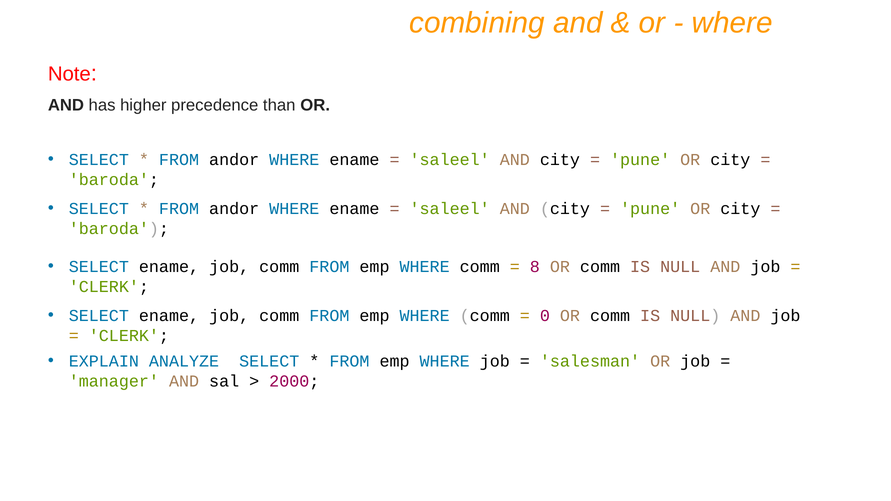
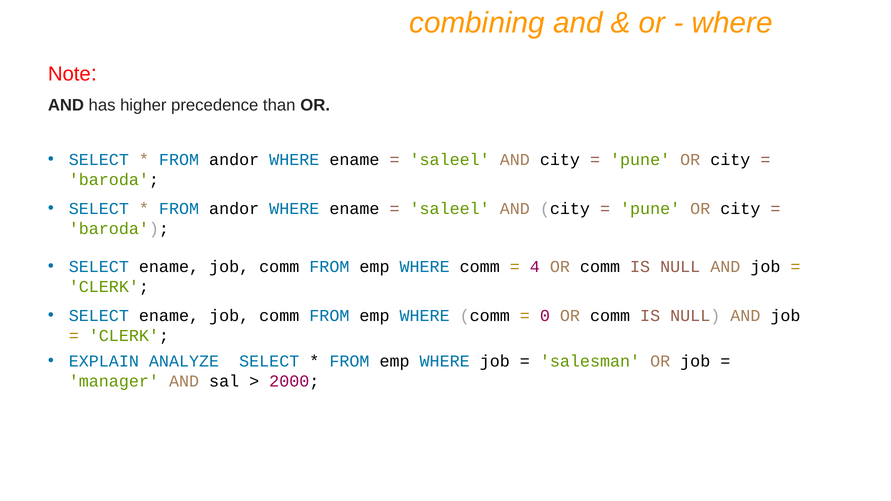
8: 8 -> 4 (535, 267)
